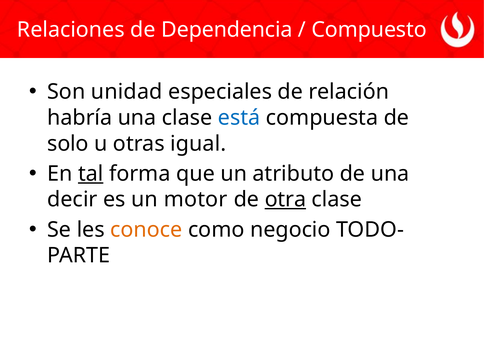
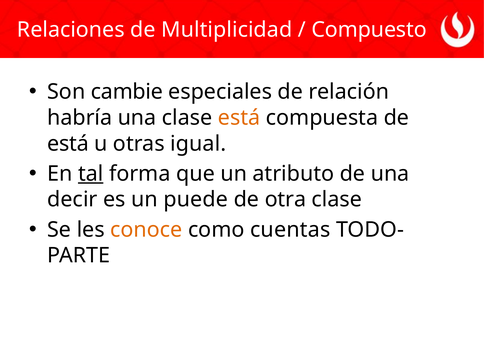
Dependencia: Dependencia -> Multiplicidad (227, 30)
unidad: unidad -> cambie (127, 92)
está colour: blue -> orange (239, 118)
solo: solo -> está (68, 144)
motor: motor -> puede (196, 200)
otra underline: present -> none (285, 200)
negocio: negocio -> cuentas (290, 230)
